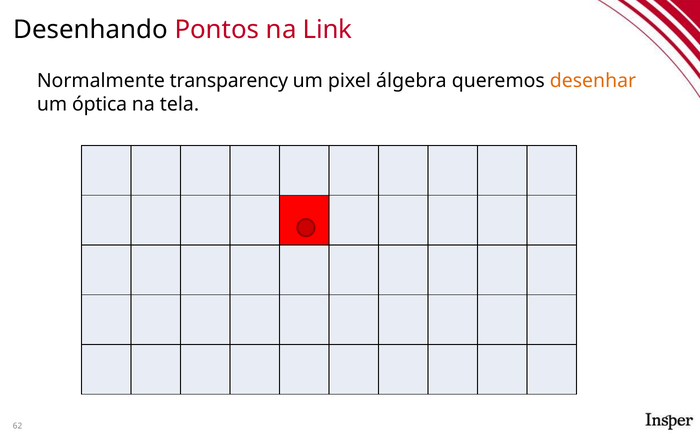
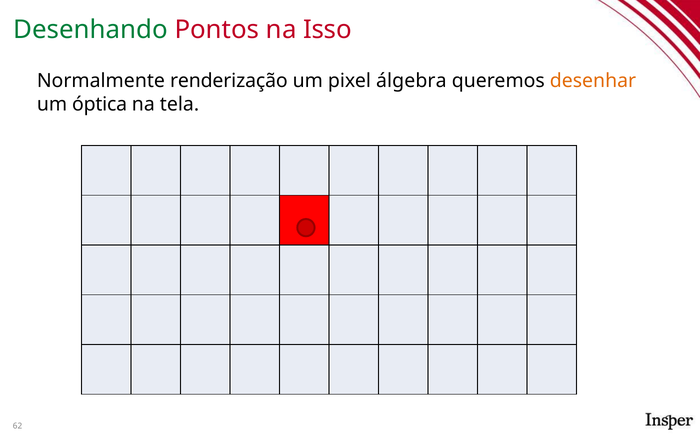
Desenhando colour: black -> green (91, 30)
Link: Link -> Isso (327, 30)
transparency: transparency -> renderização (229, 81)
